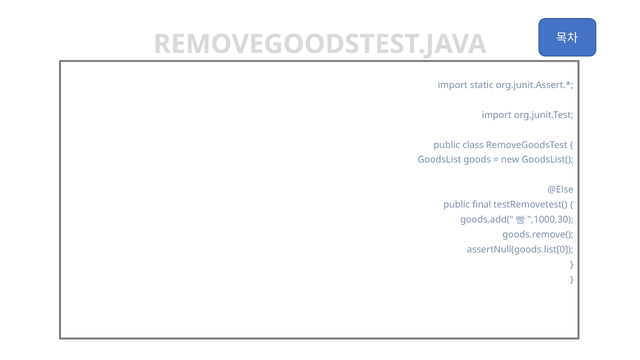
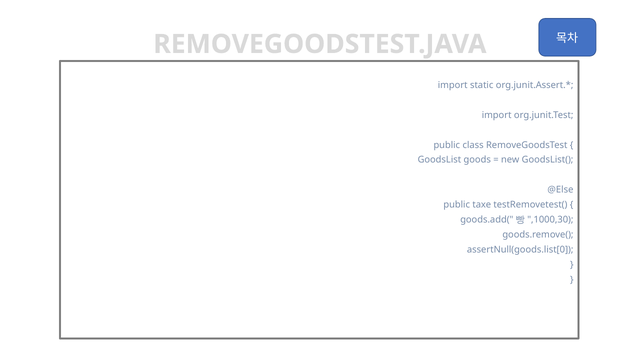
final: final -> taxe (482, 205)
